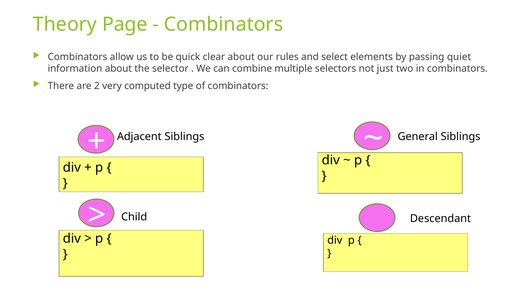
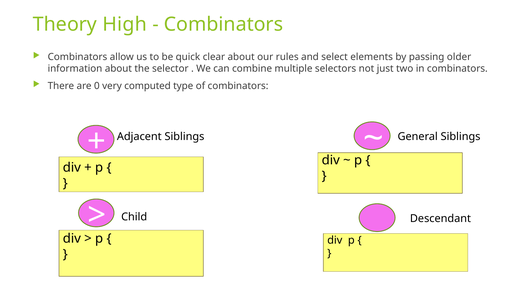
Page: Page -> High (125, 24)
quiet: quiet -> older (459, 57)
2: 2 -> 0 (97, 86)
